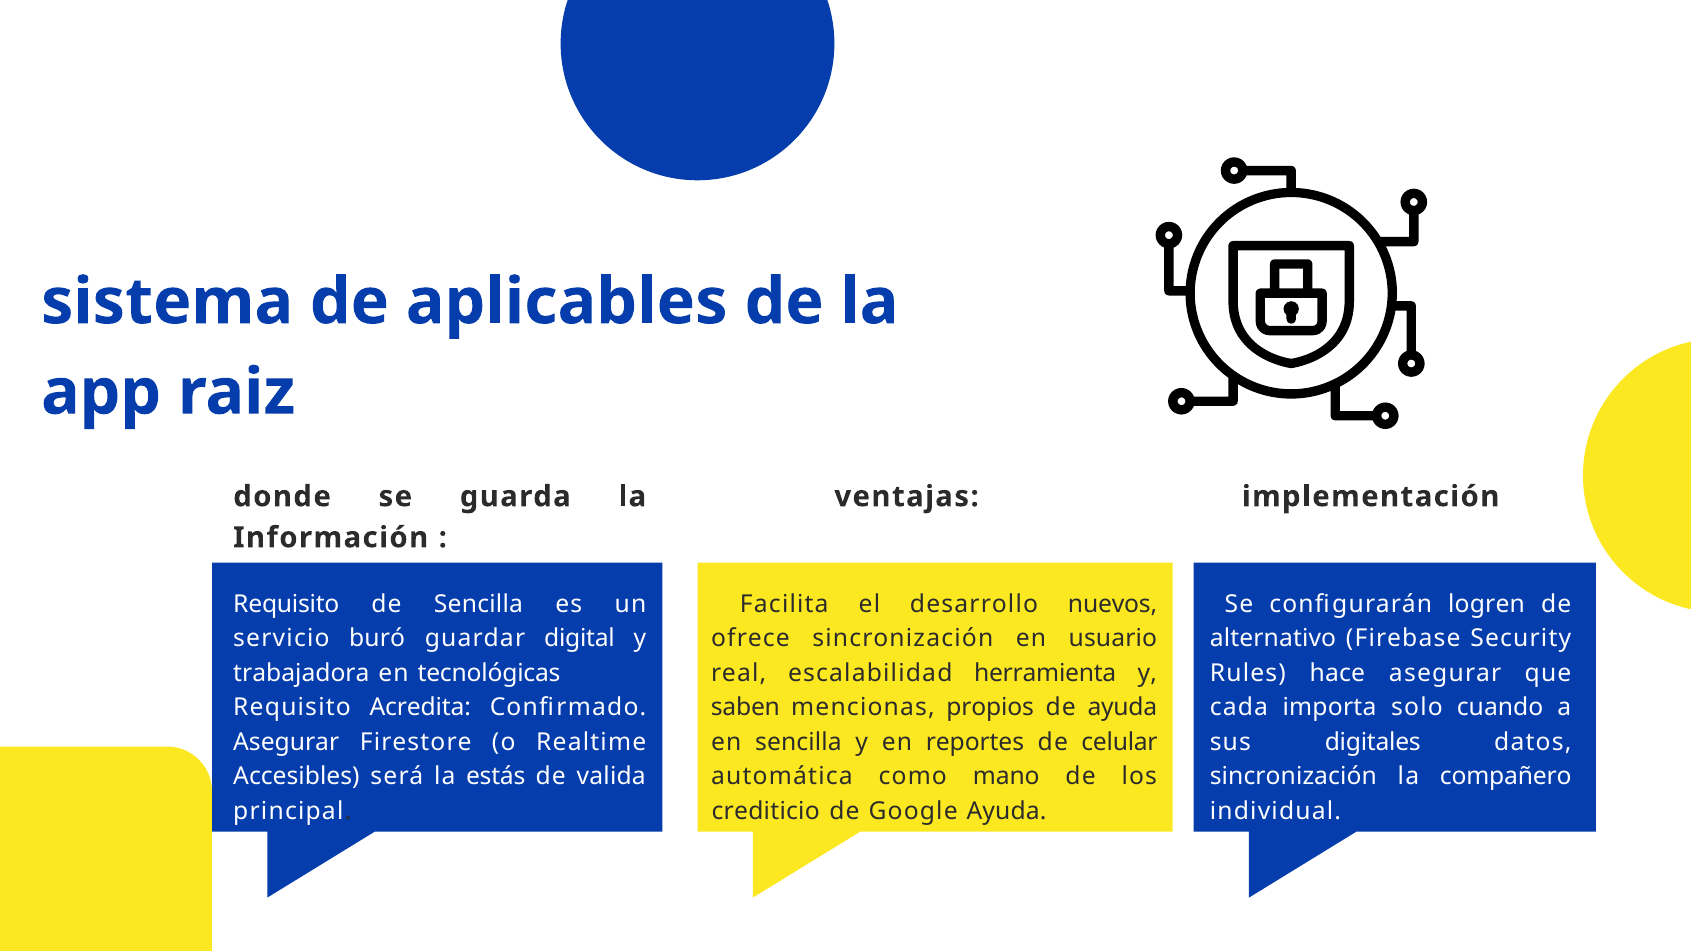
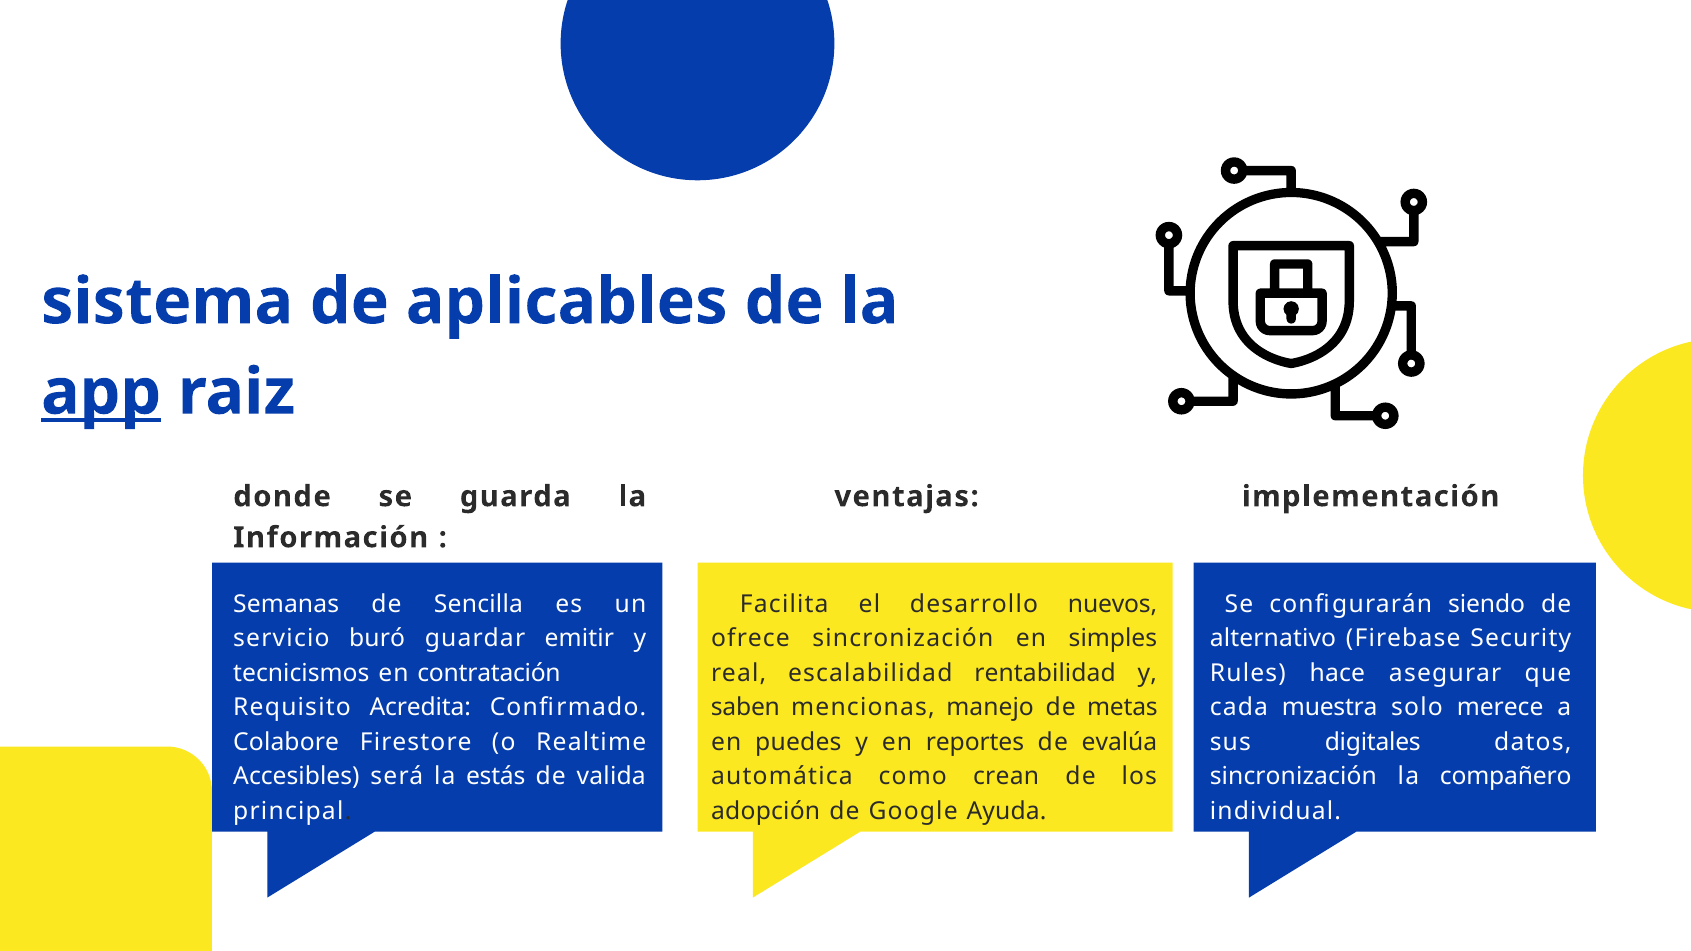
app underline: none -> present (101, 392)
Requisito: Requisito -> Semanas (286, 604)
logren: logren -> siendo (1487, 604)
digital: digital -> emitir (579, 639)
usuario: usuario -> simples (1113, 639)
trabajadora: trabajadora -> tecnicismos (301, 673)
tecnológicas: tecnológicas -> contratación (489, 673)
herramienta: herramienta -> rentabilidad (1045, 673)
propios: propios -> manejo (990, 708)
de ayuda: ayuda -> metas (1122, 708)
importa: importa -> muestra (1330, 708)
cuando: cuando -> merece (1500, 708)
Asegurar: Asegurar -> Colabore (286, 742)
en sencilla: sencilla -> puedes (798, 742)
celular: celular -> evalúa (1119, 742)
mano: mano -> crean (1006, 777)
crediticio: crediticio -> adopción (766, 811)
